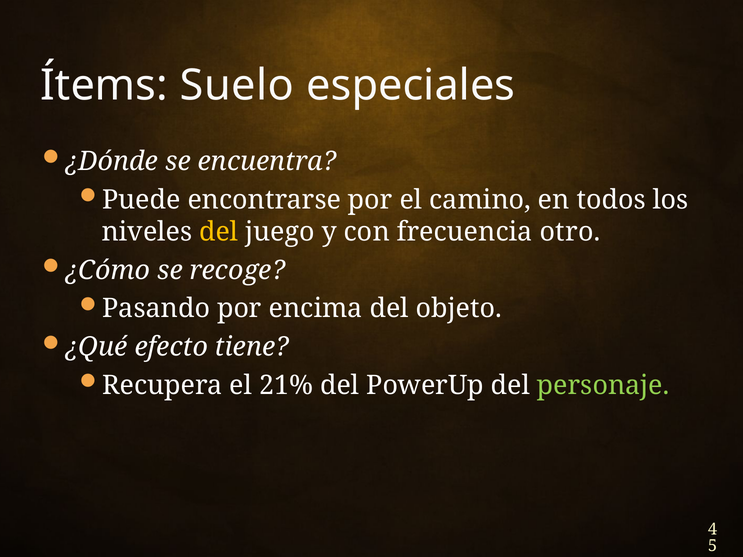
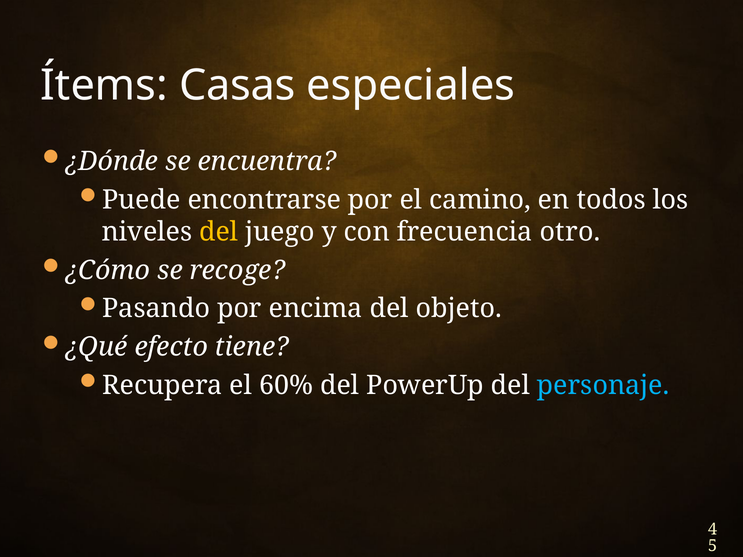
Suelo: Suelo -> Casas (237, 85)
21%: 21% -> 60% (286, 385)
personaje colour: light green -> light blue (603, 385)
